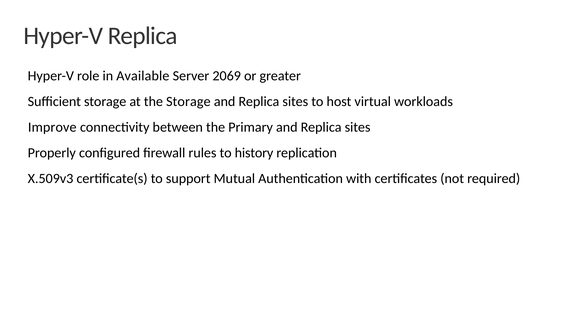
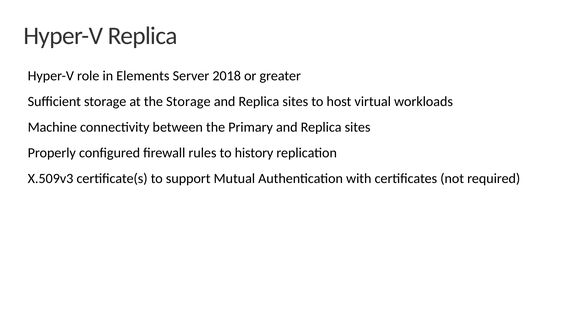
Available: Available -> Elements (143, 76)
2069: 2069 -> 2018 (227, 76)
Improve: Improve -> Machine (52, 127)
